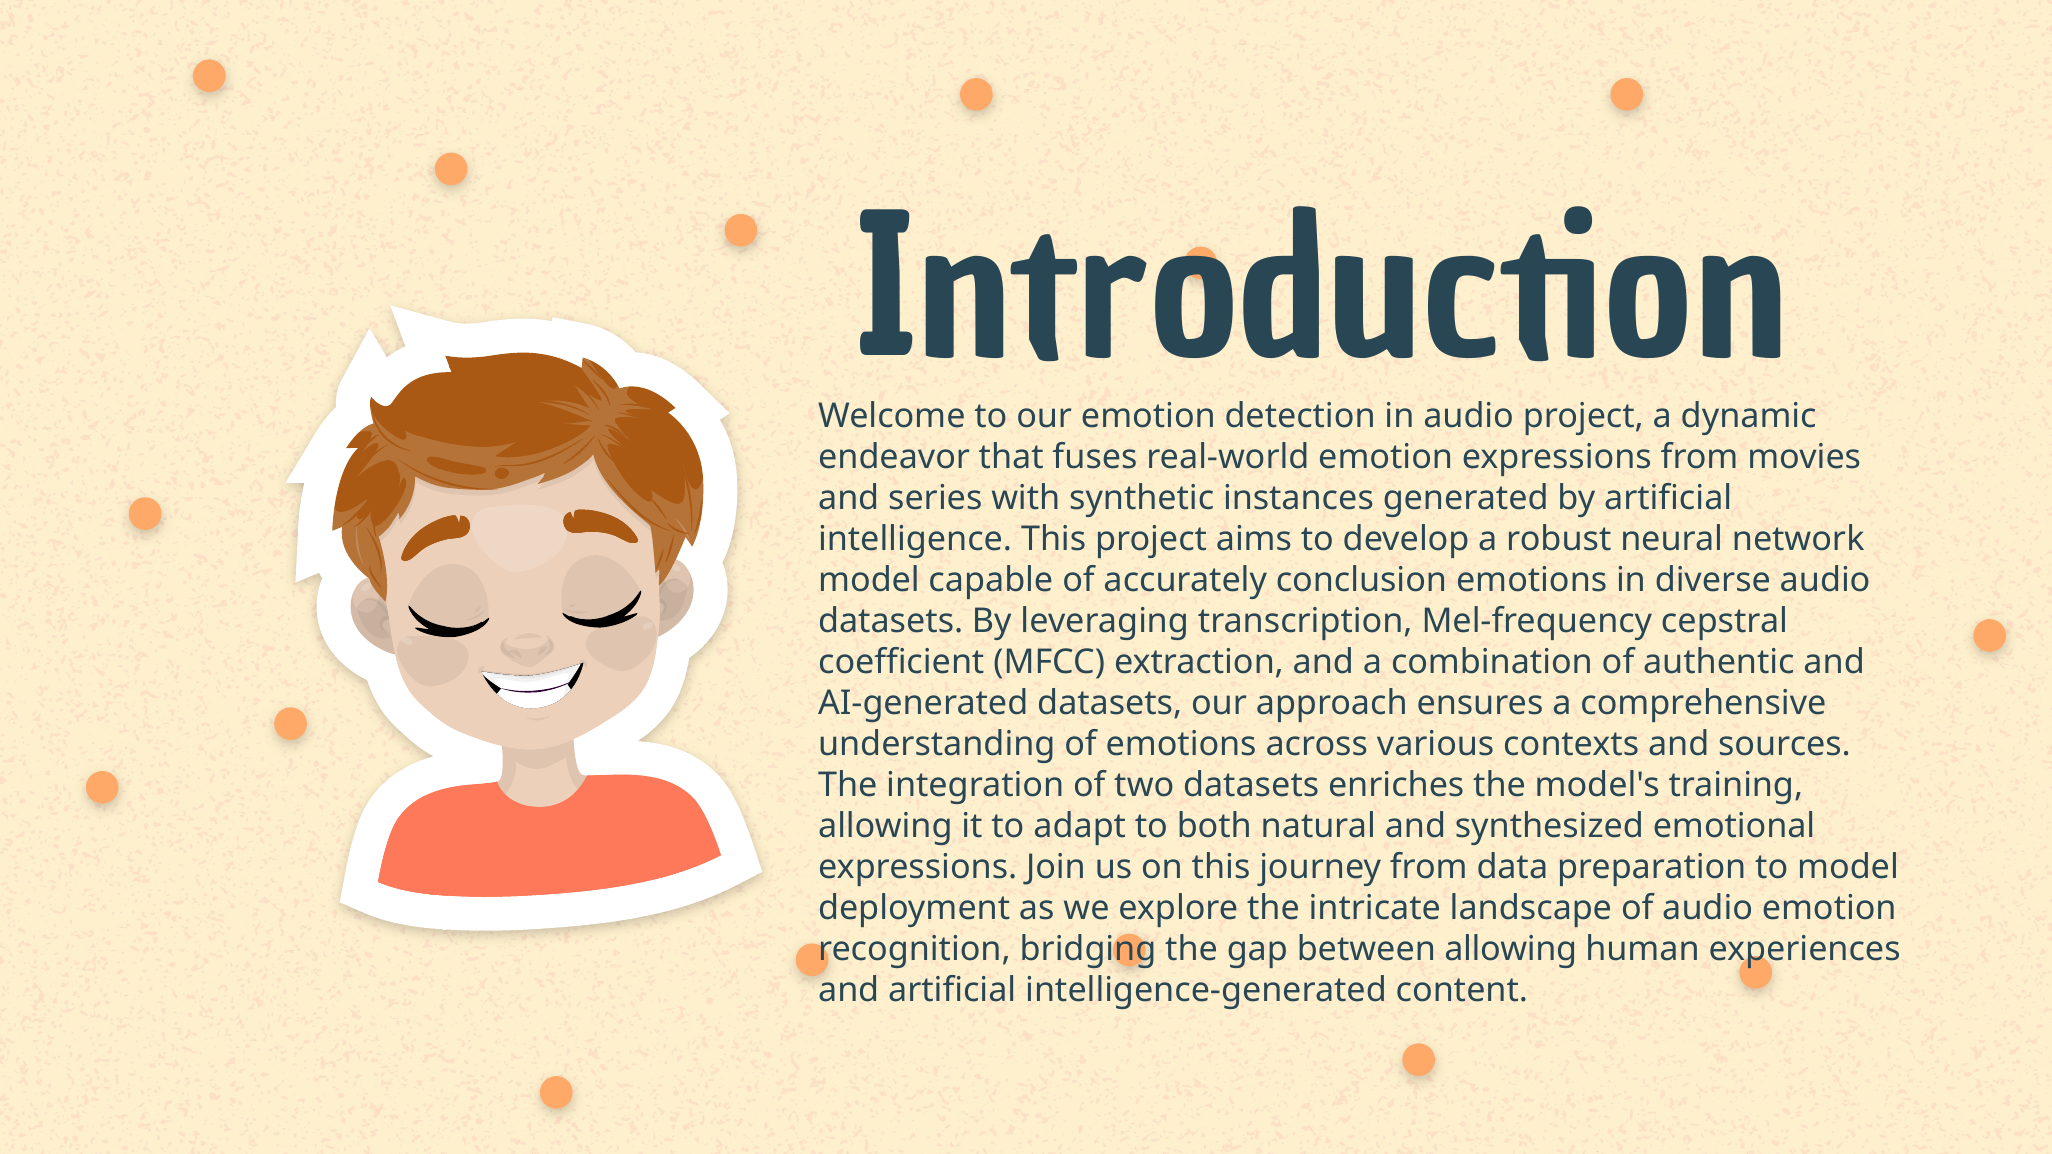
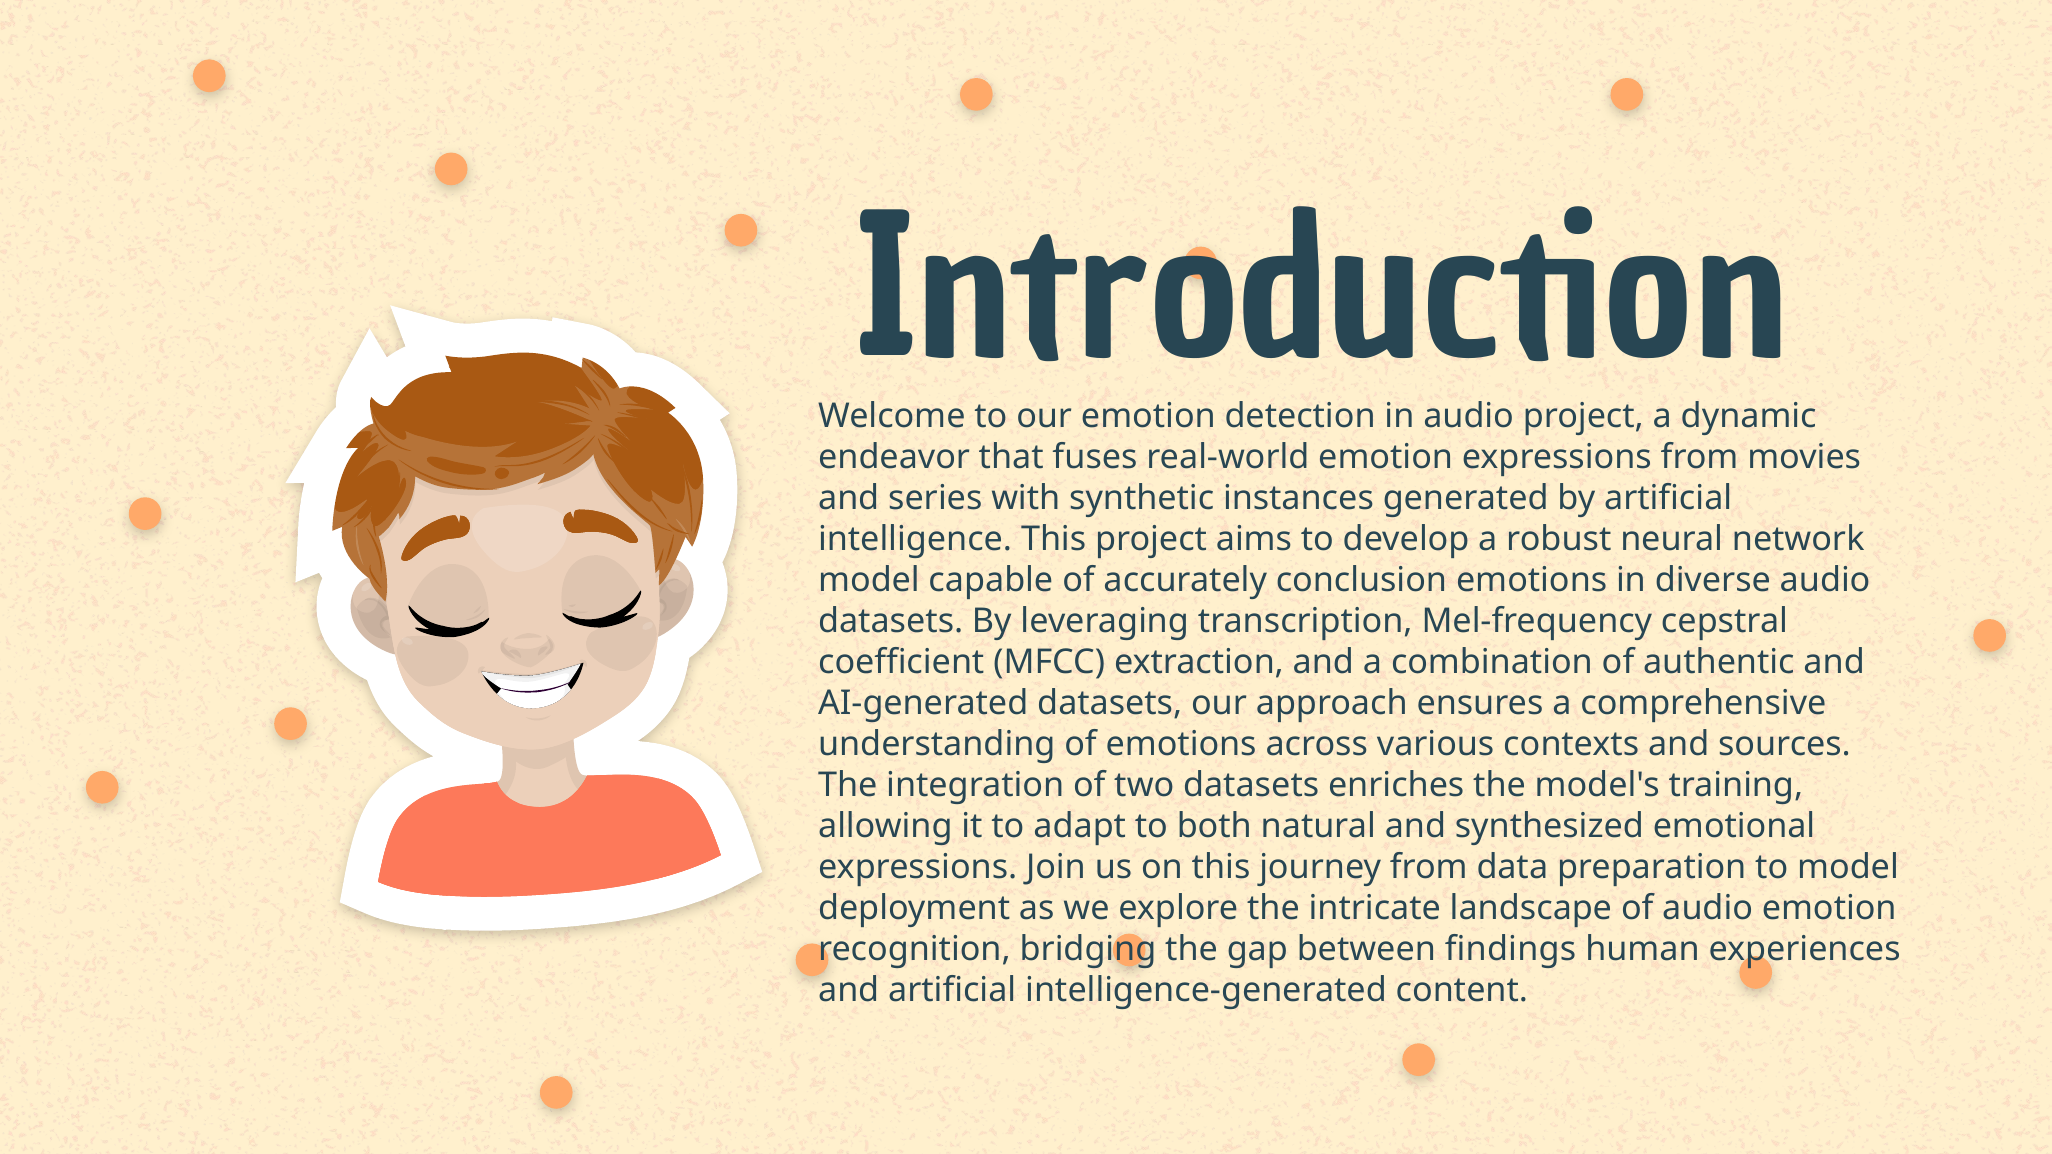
between allowing: allowing -> findings (1510, 950)
